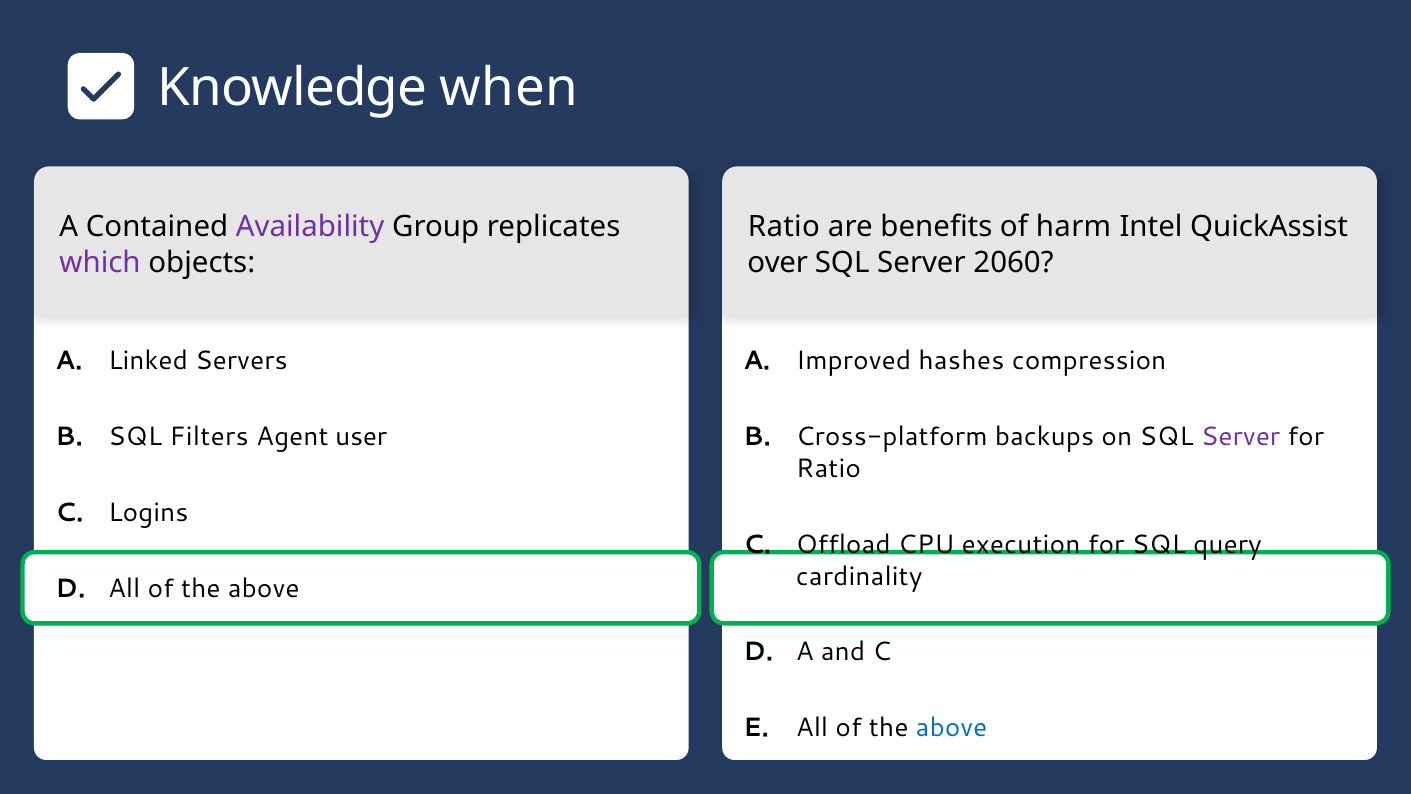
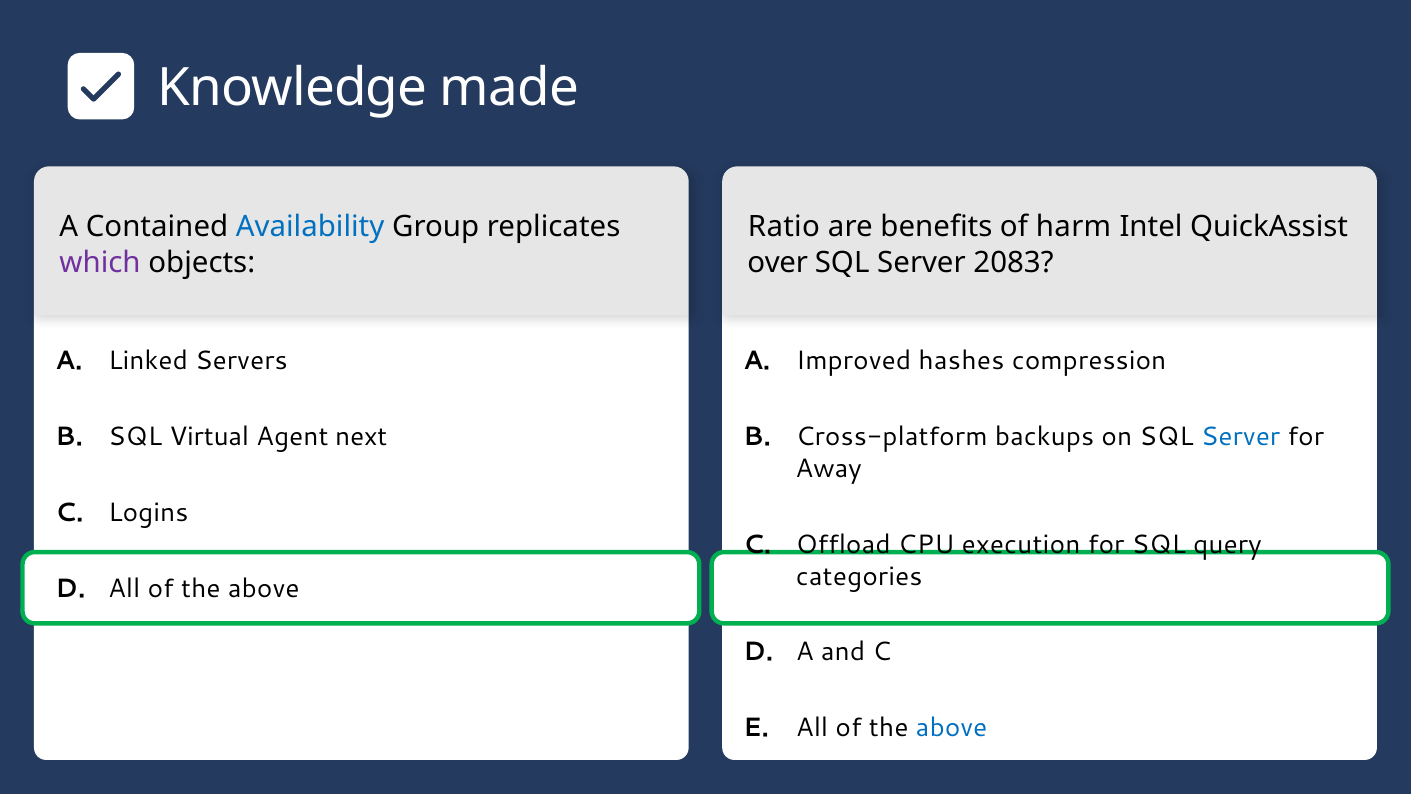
when: when -> made (509, 88)
Availability colour: purple -> blue (310, 227)
2060: 2060 -> 2083 (1014, 262)
Filters: Filters -> Virtual (209, 437)
user: user -> next (361, 437)
Server colour: purple -> blue (1241, 437)
Ratio: Ratio -> Away (829, 469)
cardinality: cardinality -> categories (859, 576)
